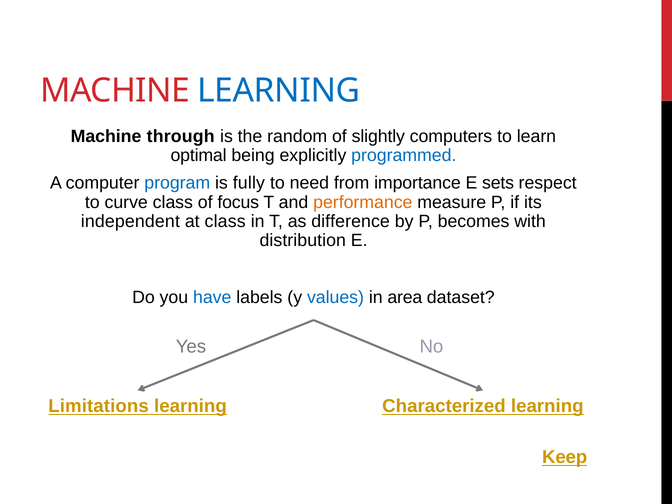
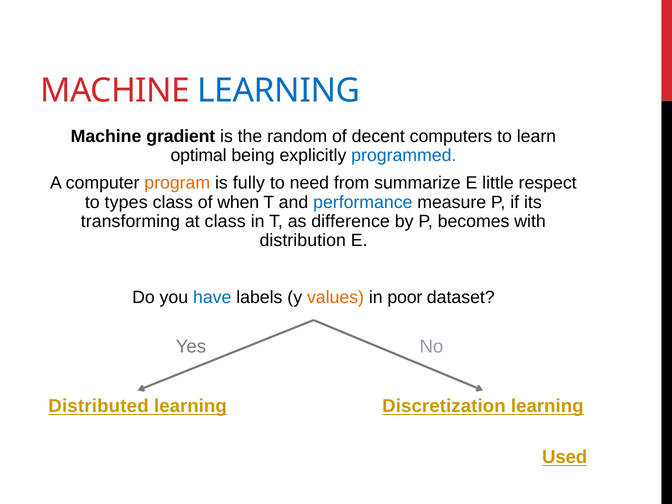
through: through -> gradient (181, 136)
slightly: slightly -> decent (378, 136)
program colour: blue -> orange (177, 183)
importance: importance -> summarize (417, 183)
sets: sets -> little (498, 183)
curve: curve -> types (126, 202)
focus: focus -> when (238, 202)
performance colour: orange -> blue (363, 202)
independent: independent -> transforming (130, 221)
values colour: blue -> orange (335, 298)
area: area -> poor (405, 298)
Limitations: Limitations -> Distributed (99, 406)
Characterized: Characterized -> Discretization (444, 406)
Keep: Keep -> Used (565, 457)
